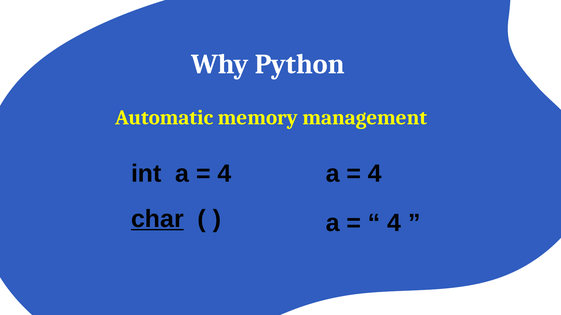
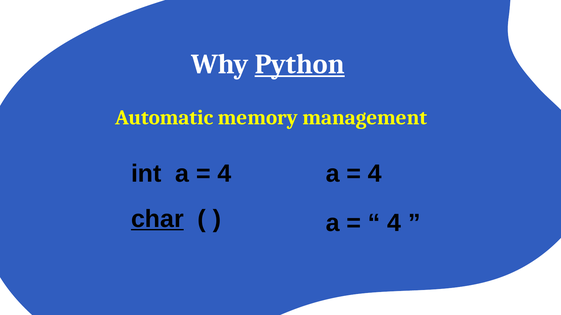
Python underline: none -> present (300, 64)
